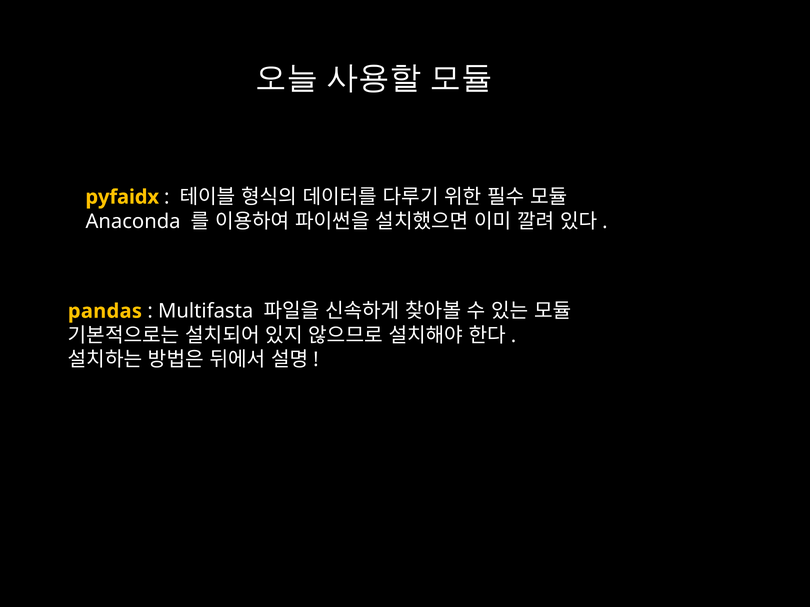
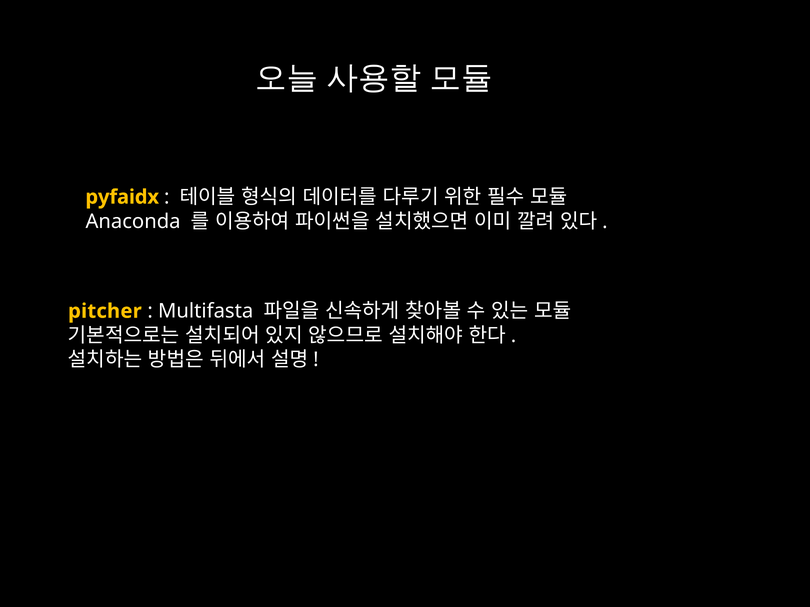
pandas: pandas -> pitcher (105, 311)
